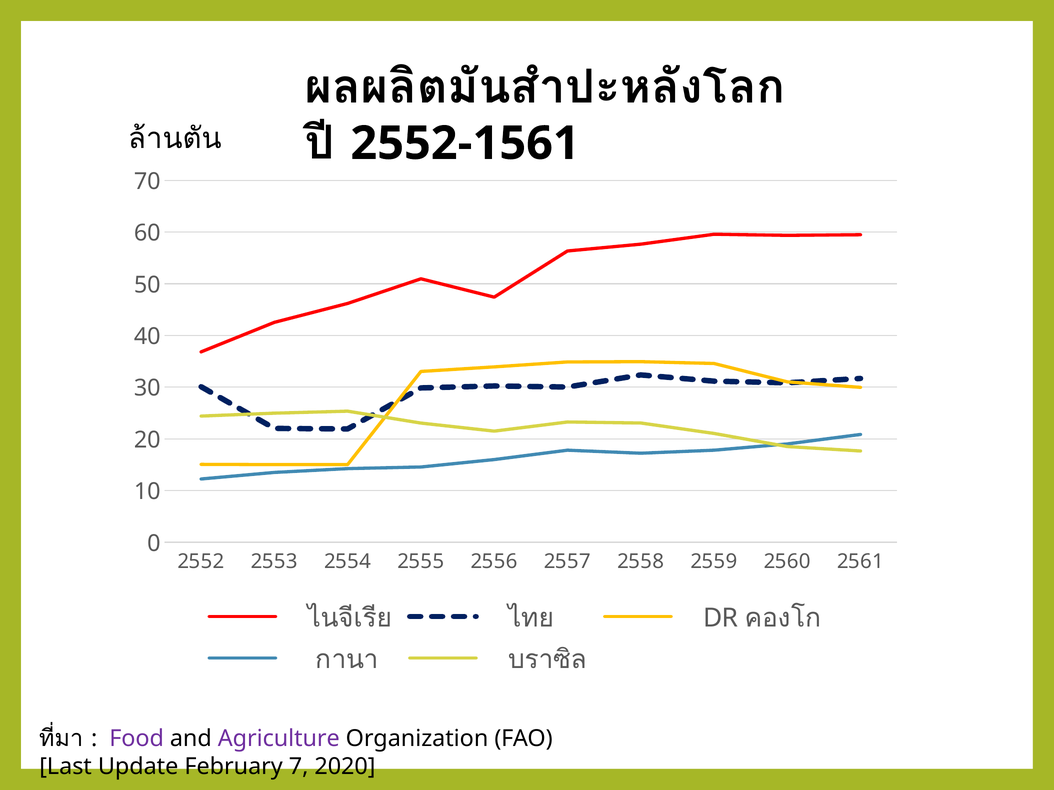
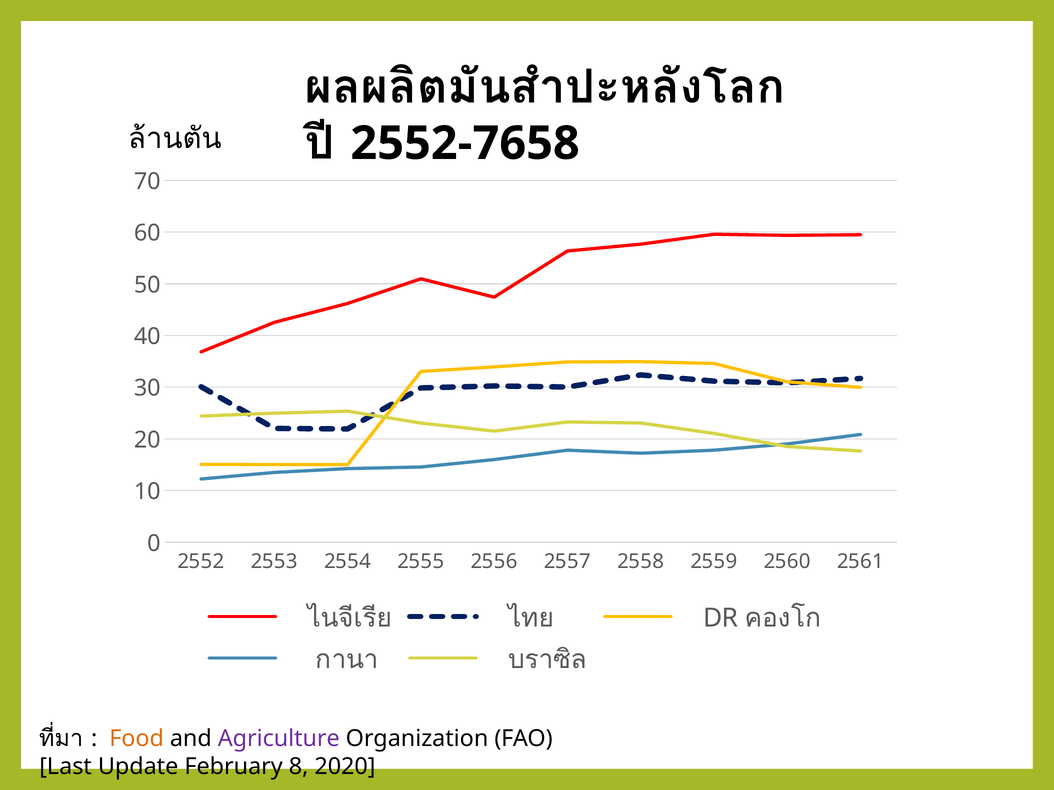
2552-1561: 2552-1561 -> 2552-7658 (465, 144)
Food colour: purple -> orange (137, 739)
7: 7 -> 8 (299, 767)
